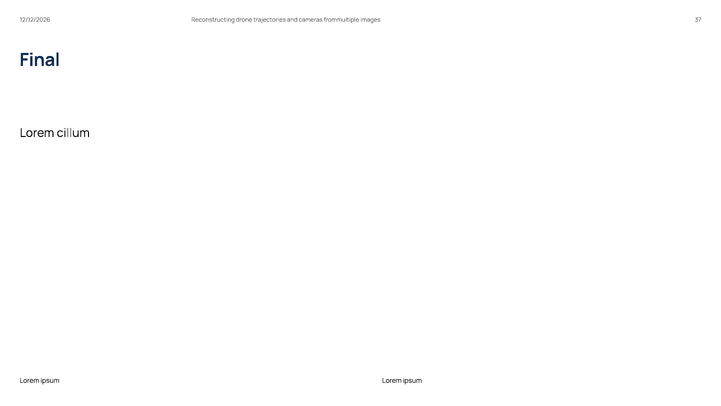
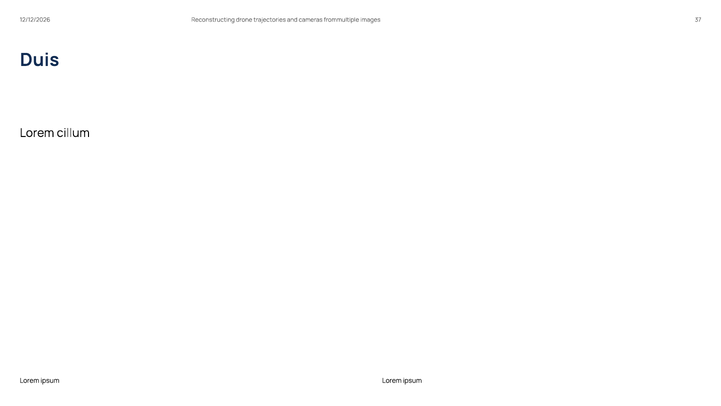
Final: Final -> Duis (40, 60)
